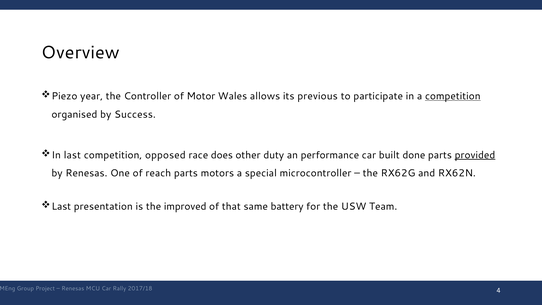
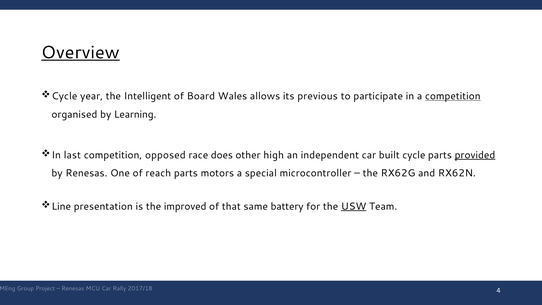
Overview underline: none -> present (81, 52)
Piezo: Piezo -> Cycle (64, 96)
Controller: Controller -> Intelligent (147, 96)
Motor: Motor -> Board (201, 96)
Success: Success -> Learning (135, 114)
duty: duty -> high (274, 155)
performance: performance -> independent (330, 155)
built done: done -> cycle (414, 155)
Last: Last -> Line (61, 206)
USW underline: none -> present (354, 206)
